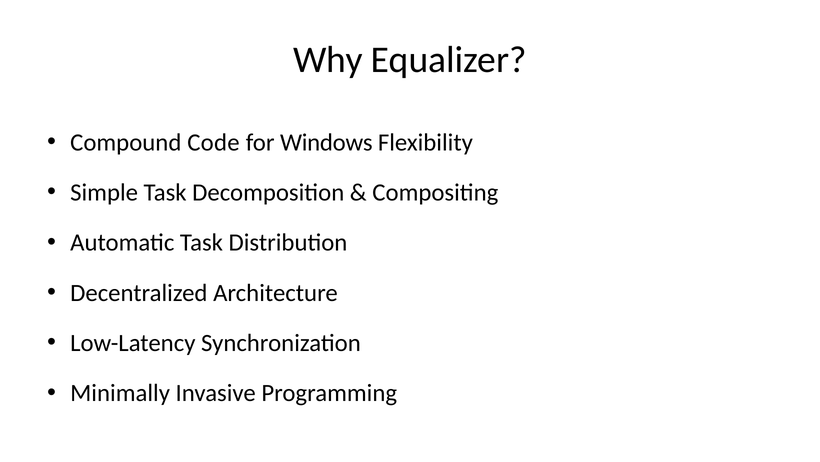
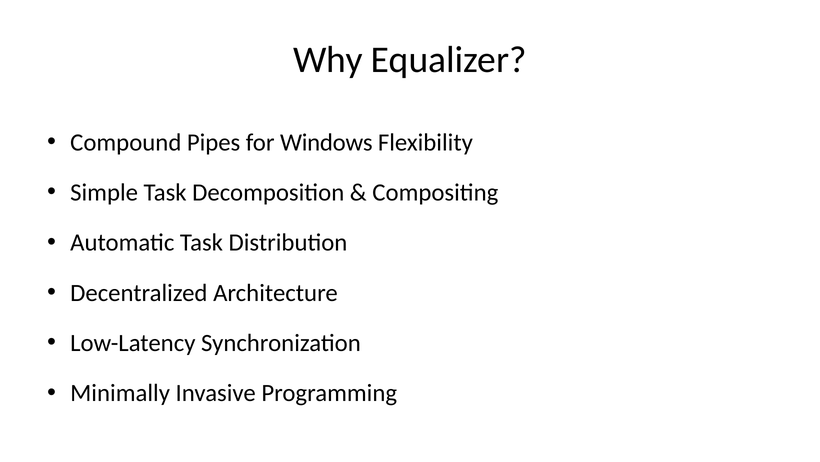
Code: Code -> Pipes (214, 142)
